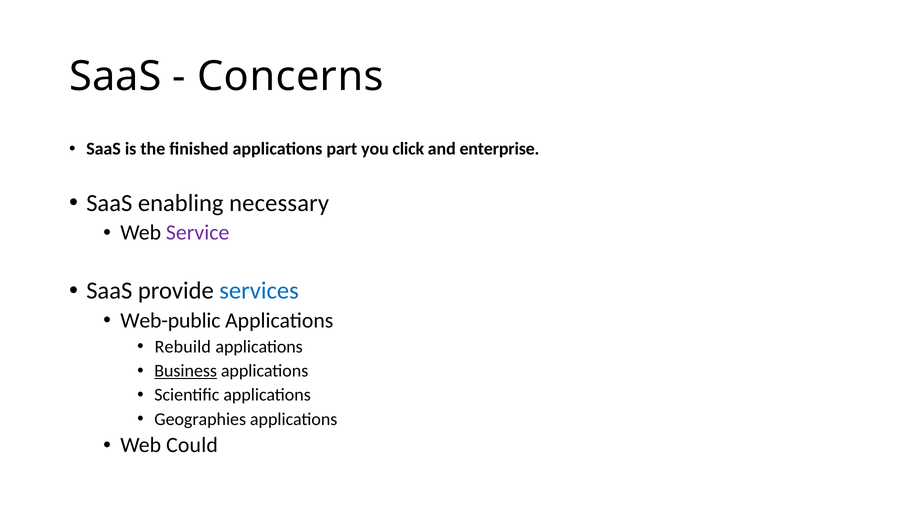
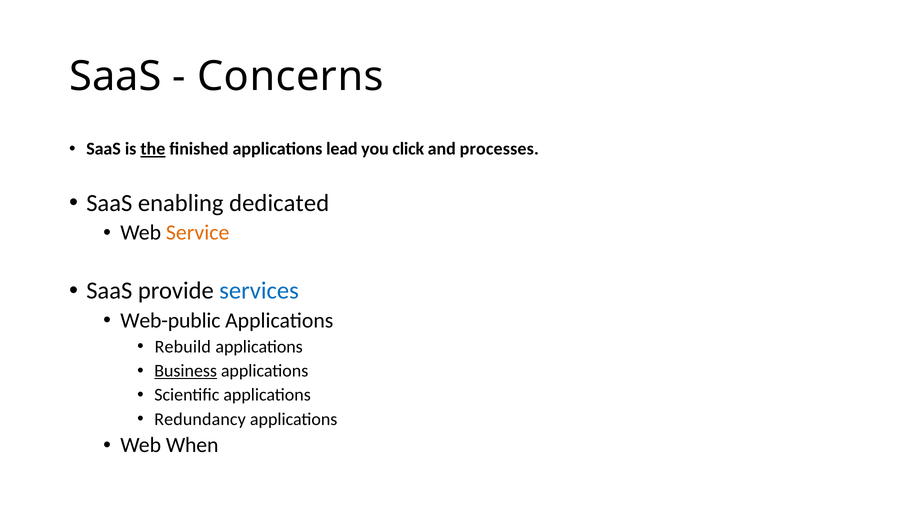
the underline: none -> present (153, 149)
part: part -> lead (342, 149)
enterprise: enterprise -> processes (499, 149)
necessary: necessary -> dedicated (279, 203)
Service colour: purple -> orange (198, 233)
Geographies: Geographies -> Redundancy (200, 419)
Could: Could -> When (192, 445)
